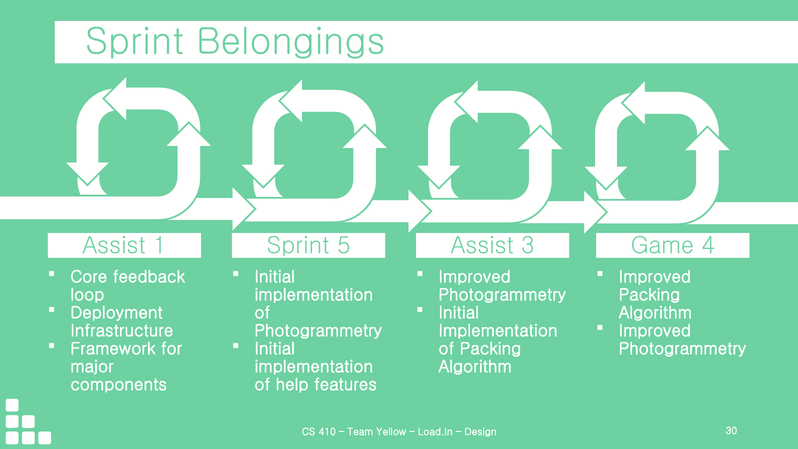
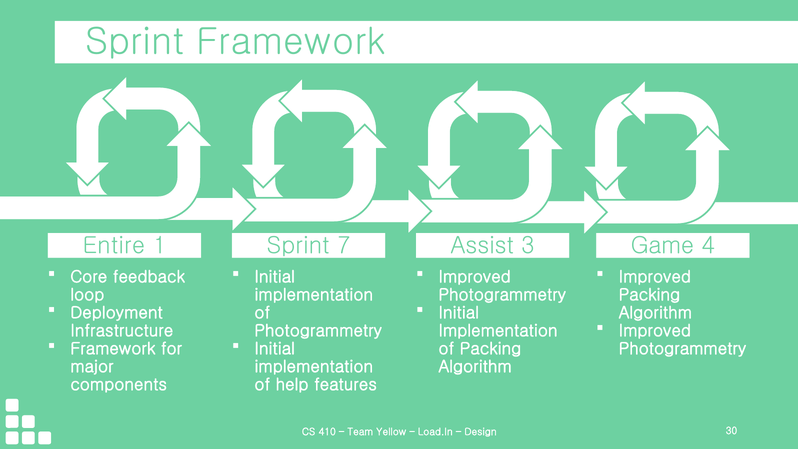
Sprint Belongings: Belongings -> Framework (291, 42)
Assist: Assist -> Entire (114, 245)
5: 5 -> 7 (344, 245)
